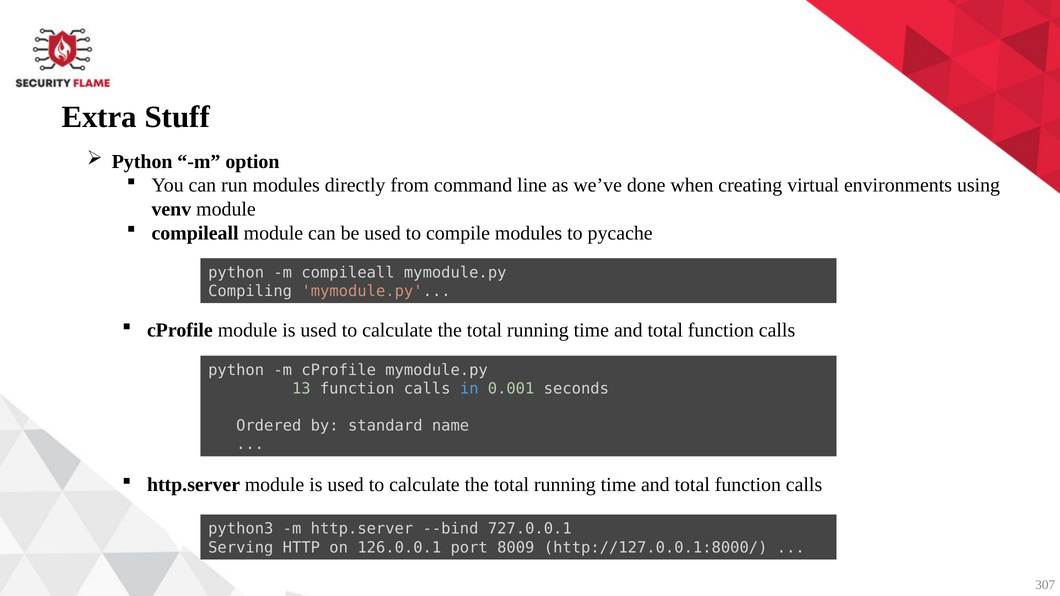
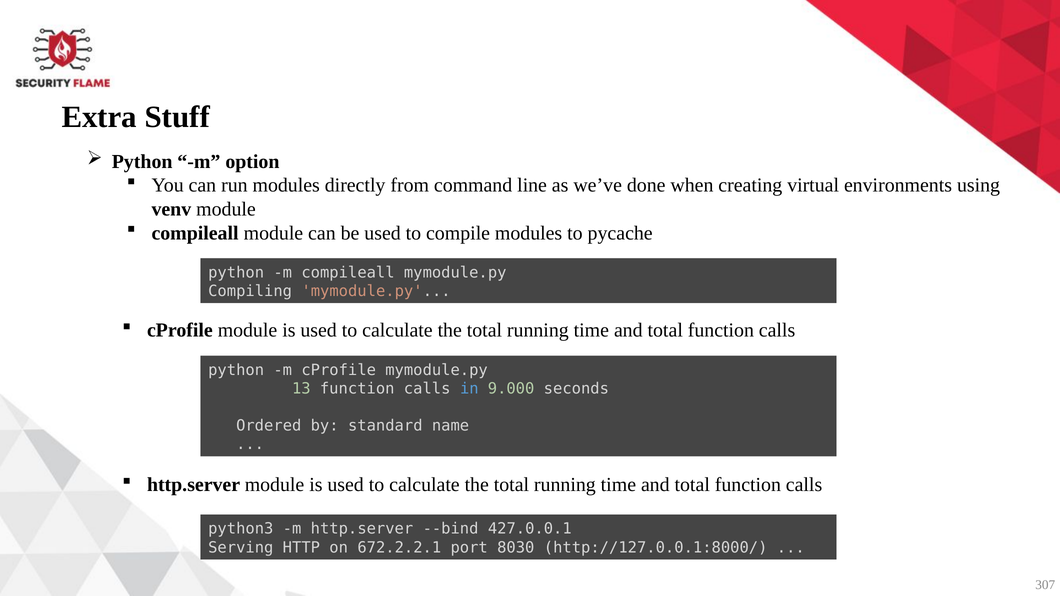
0.001: 0.001 -> 9.000 (511, 389)
727.0.0.1: 727.0.0.1 -> 427.0.0.1 (530, 529)
126.0.0.1: 126.0.0.1 -> 672.2.2.1 (399, 548)
8009: 8009 -> 8030 (516, 548)
